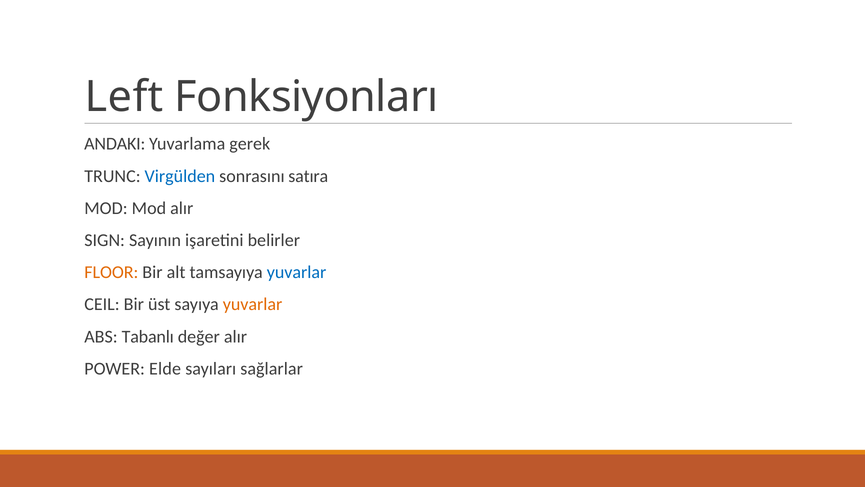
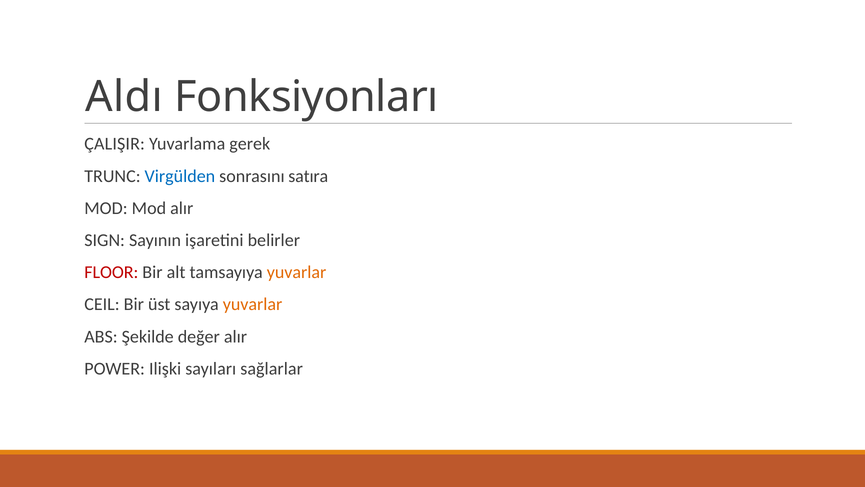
Left: Left -> Aldı (124, 97)
ANDAKI: ANDAKI -> ÇALIŞIR (115, 144)
FLOOR colour: orange -> red (111, 272)
yuvarlar colour: blue -> orange (297, 272)
Tabanlı: Tabanlı -> Şekilde (148, 336)
Elde: Elde -> Ilişki (165, 368)
